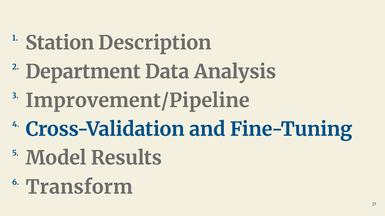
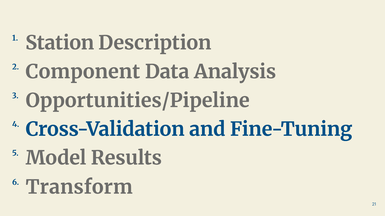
Department: Department -> Component (83, 72)
Improvement/Pipeline: Improvement/Pipeline -> Opportunities/Pipeline (138, 101)
